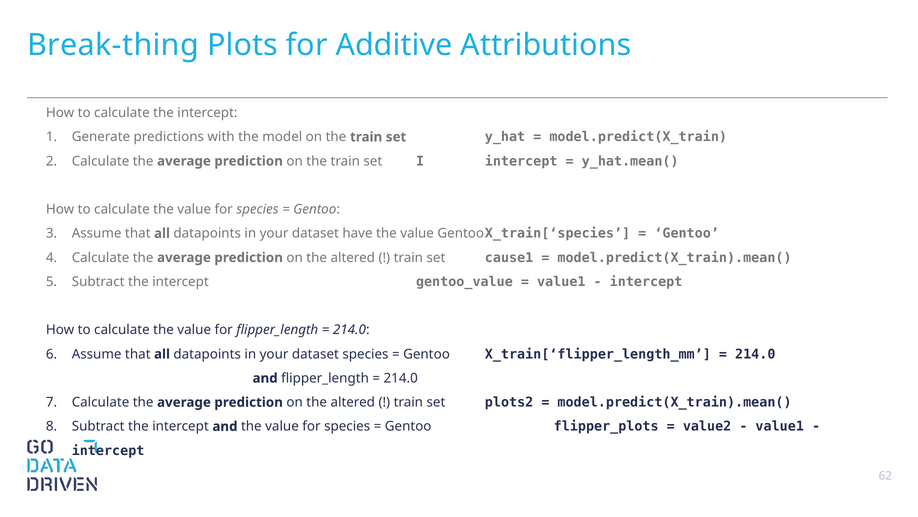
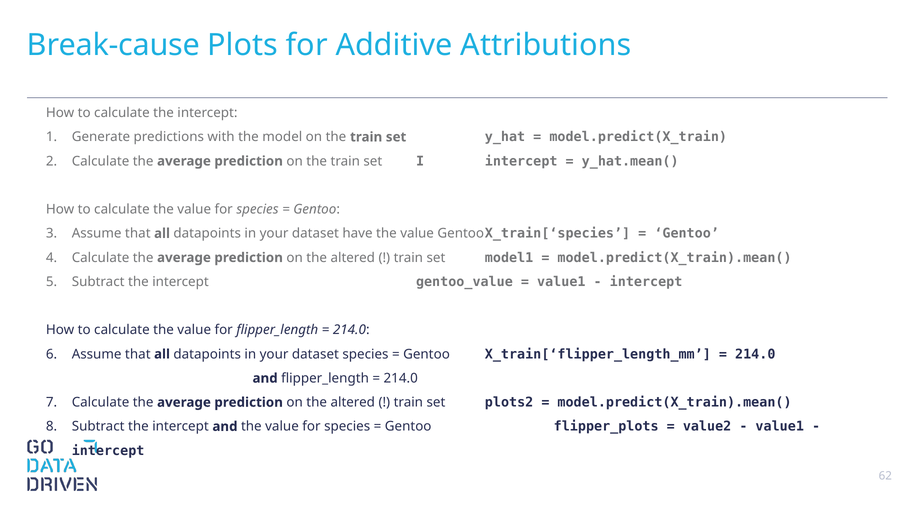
Break-thing: Break-thing -> Break-cause (113, 45)
cause1: cause1 -> model1 (509, 257)
